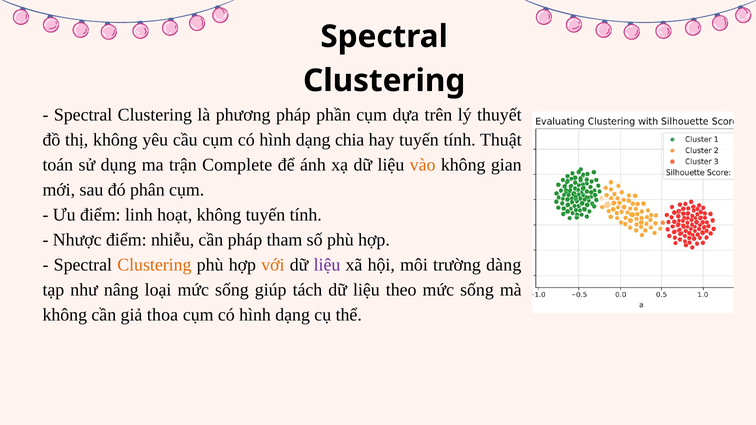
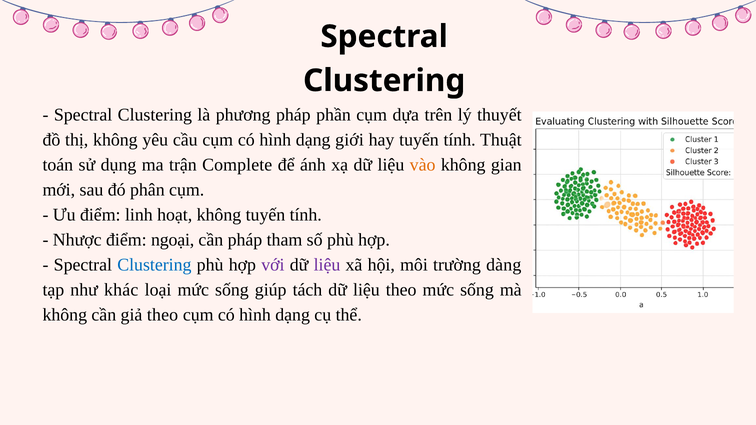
chia: chia -> giới (350, 140)
nhiễu: nhiễu -> ngoại (173, 240)
Clustering colour: orange -> blue (154, 265)
với colour: orange -> purple (273, 265)
nâng: nâng -> khác (121, 290)
giả thoa: thoa -> theo (163, 315)
